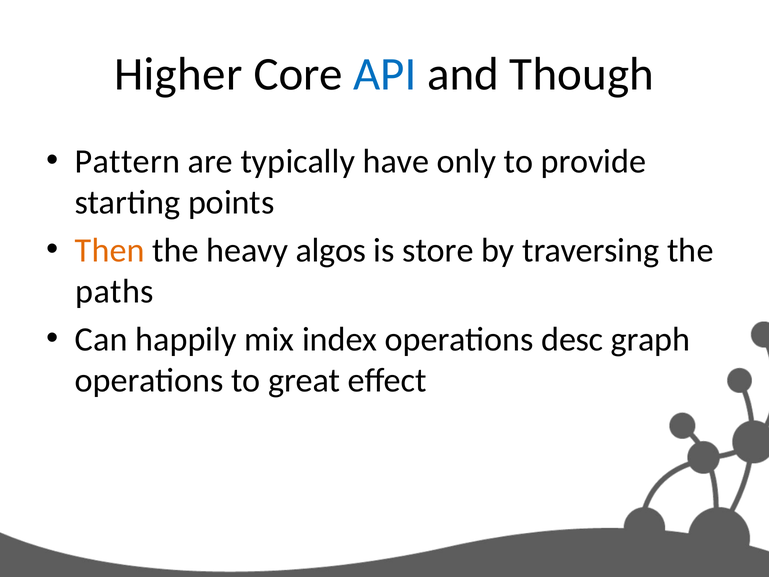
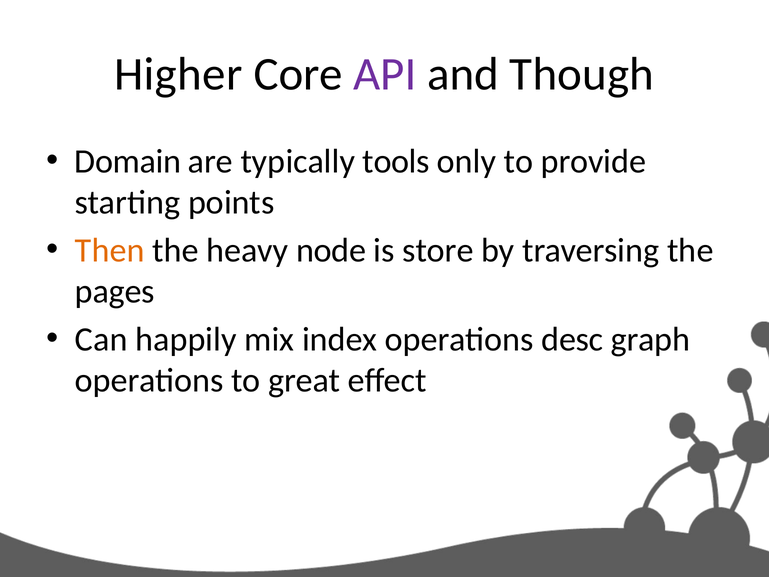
API colour: blue -> purple (385, 74)
Pattern: Pattern -> Domain (128, 161)
have: have -> tools (396, 161)
algos: algos -> node (331, 250)
paths: paths -> pages (115, 291)
